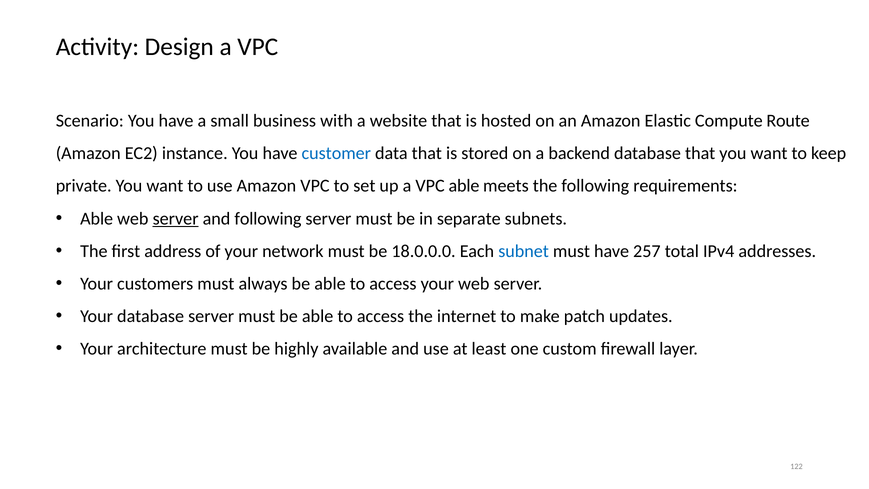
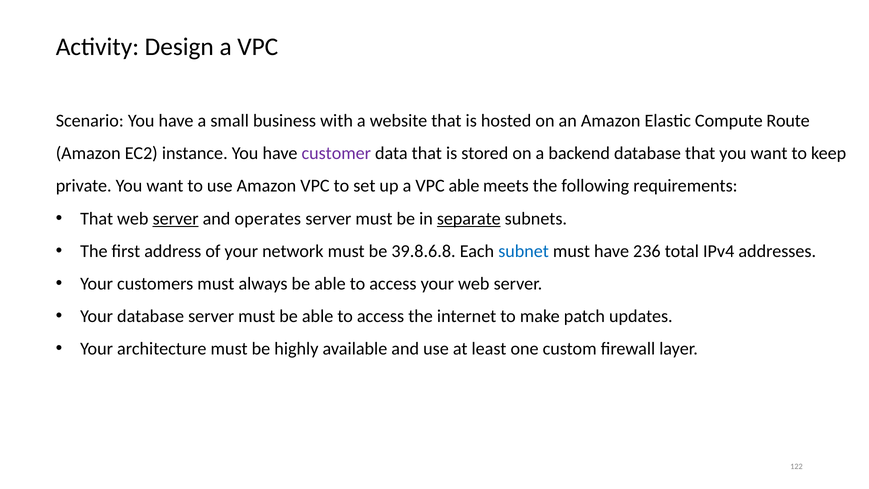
customer colour: blue -> purple (336, 153)
Able: Able -> That (97, 218)
and following: following -> operates (268, 218)
separate underline: none -> present (469, 218)
18.0.0.0: 18.0.0.0 -> 39.8.6.8 (424, 251)
257: 257 -> 236 (647, 251)
